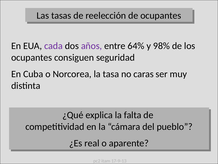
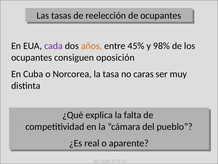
años colour: purple -> orange (92, 46)
64%: 64% -> 45% (136, 46)
seguridad: seguridad -> oposición (115, 57)
